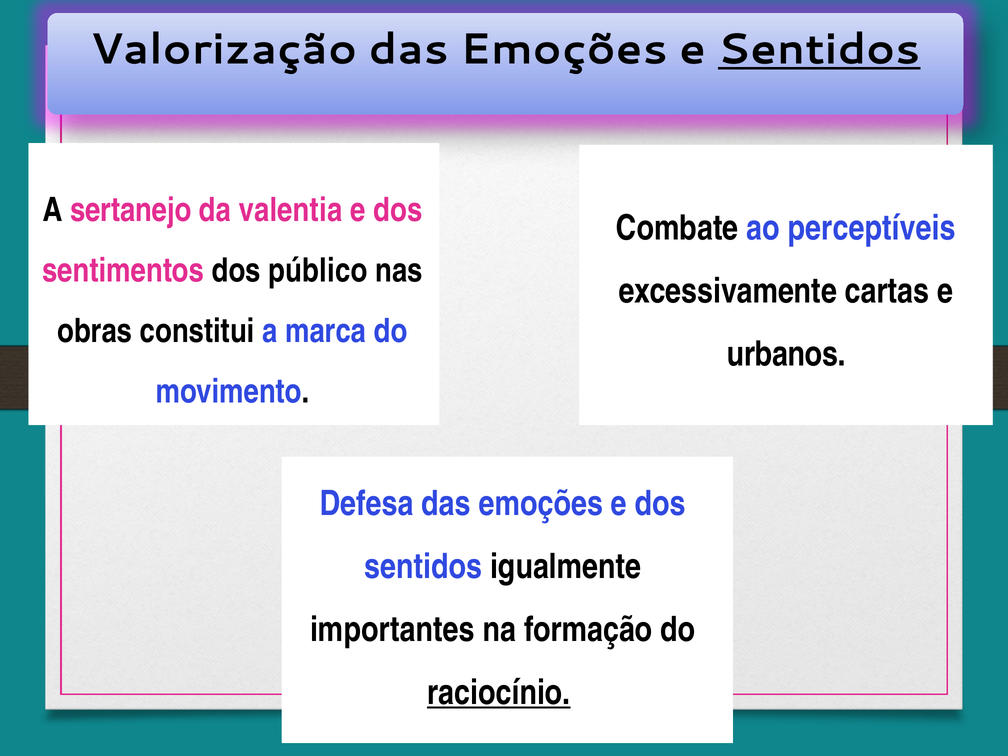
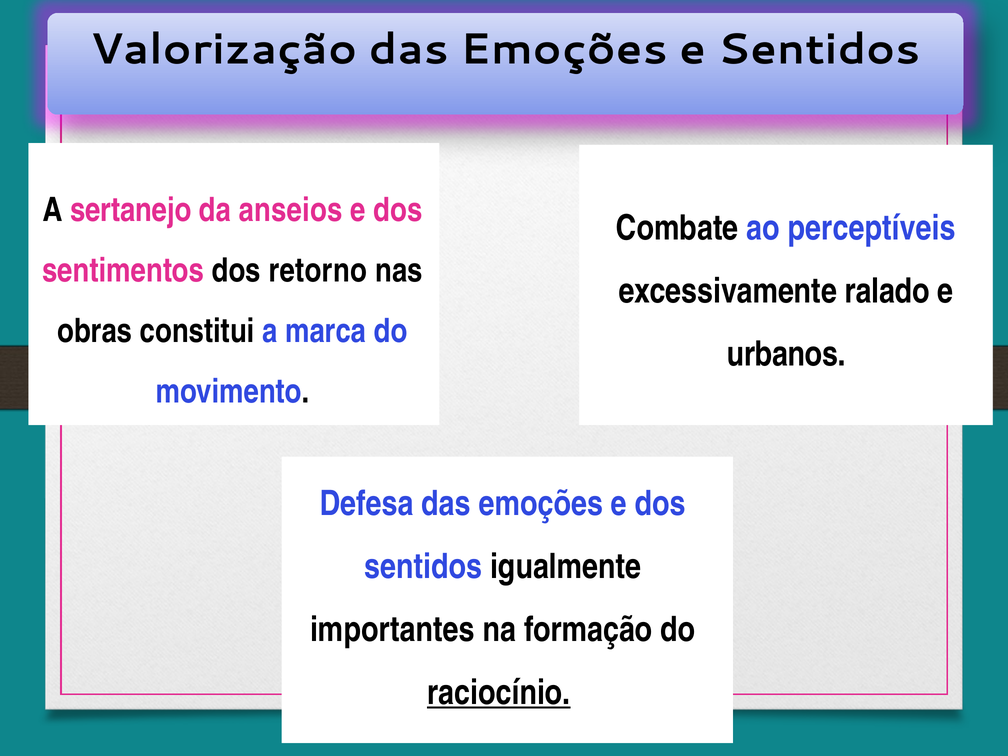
Sentidos underline: present -> none (819, 50)
valentia: valentia -> anseios (291, 210)
público: público -> retorno (318, 271)
cartas: cartas -> ralado (887, 291)
